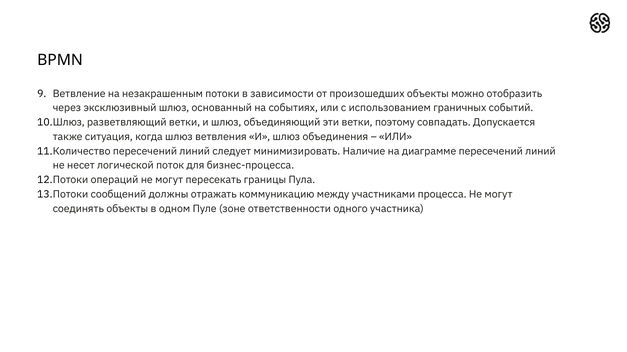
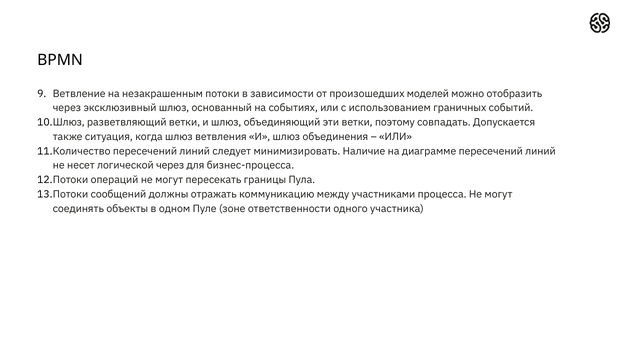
произошедших объекты: объекты -> моделей (428, 94)
логической поток: поток -> через (170, 166)
